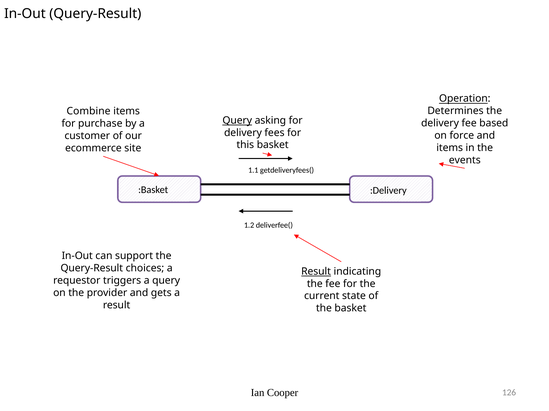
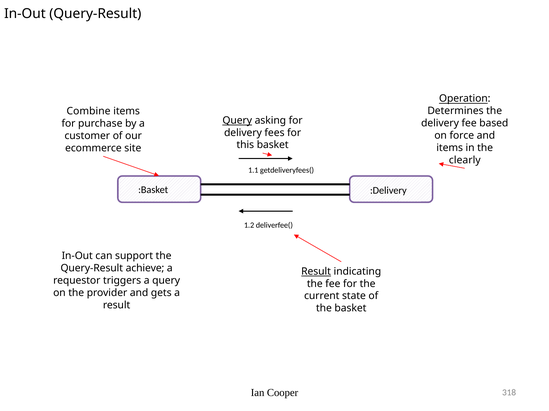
events: events -> clearly (465, 160)
choices: choices -> achieve (145, 269)
126: 126 -> 318 (509, 393)
